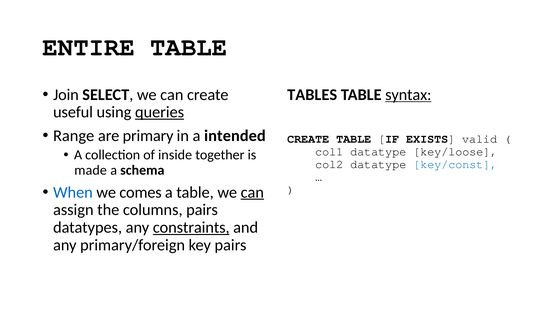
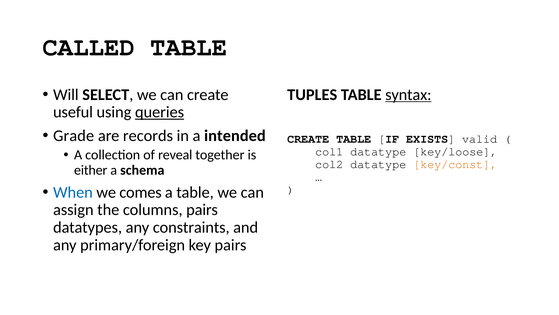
ENTIRE: ENTIRE -> CALLED (89, 47)
Join: Join -> Will (66, 94)
TABLES: TABLES -> TUPLES (312, 94)
Range: Range -> Grade (74, 135)
primary: primary -> records (148, 135)
inside: inside -> reveal (175, 155)
key/const colour: blue -> orange (455, 164)
made: made -> either (91, 170)
can underline: present -> none (252, 192)
constraints underline: present -> none (191, 227)
